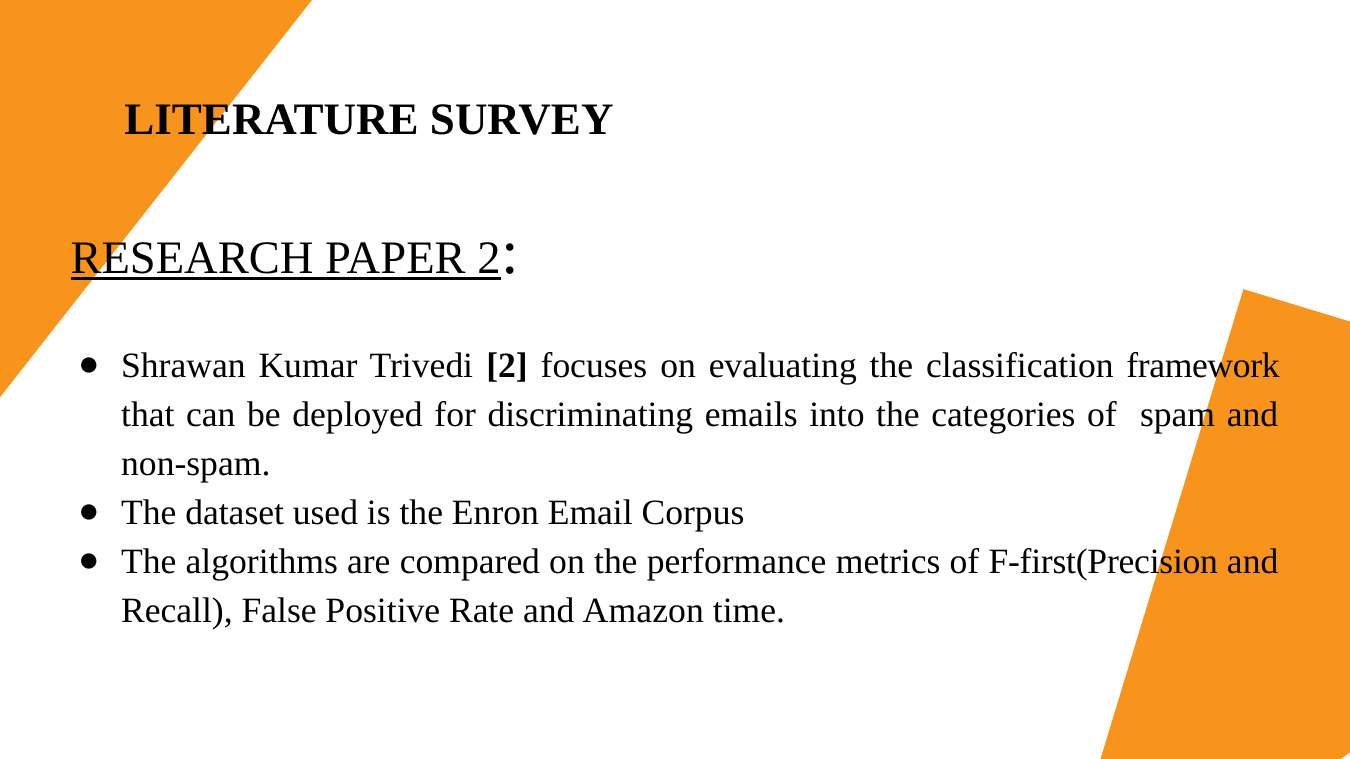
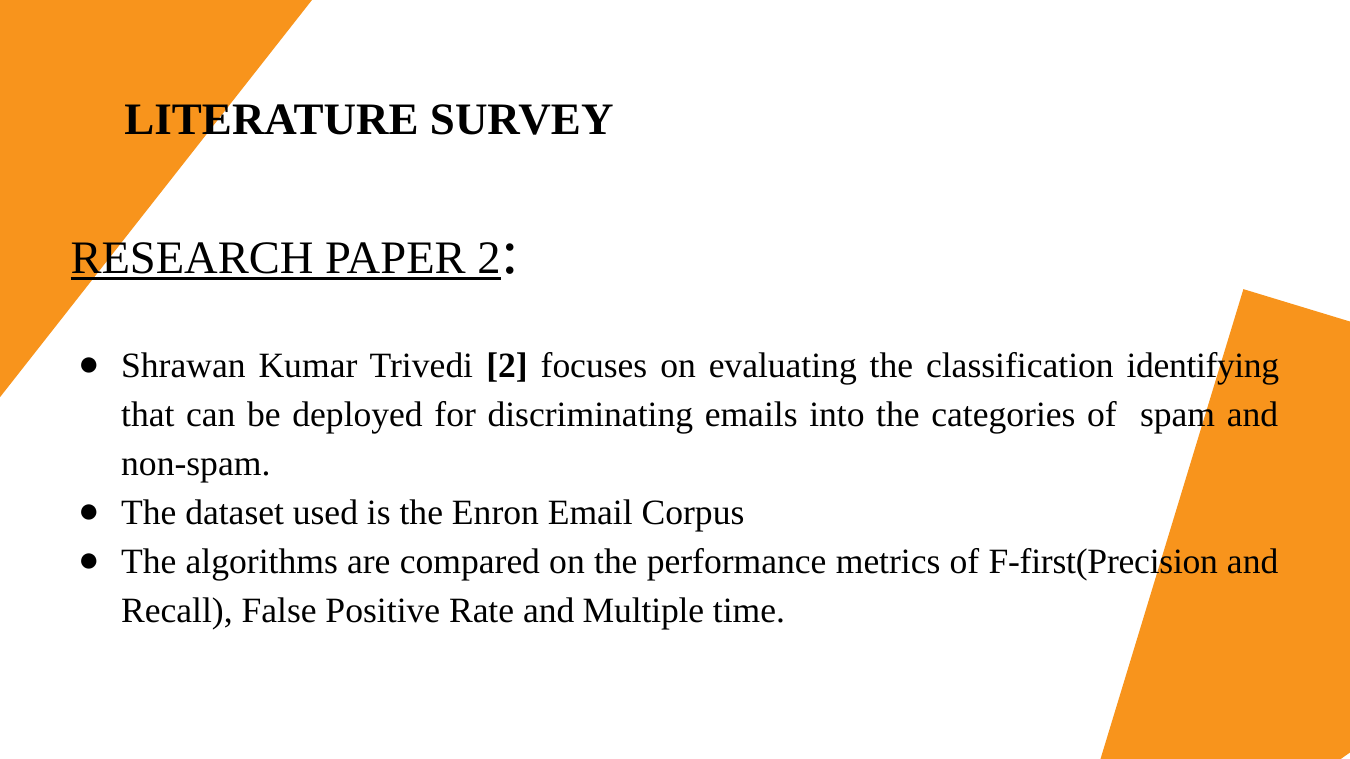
framework: framework -> identifying (1203, 366)
Amazon: Amazon -> Multiple (643, 611)
